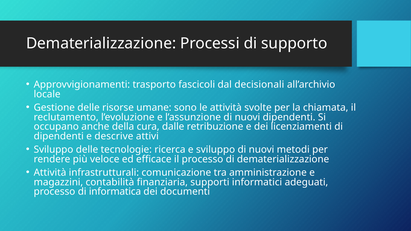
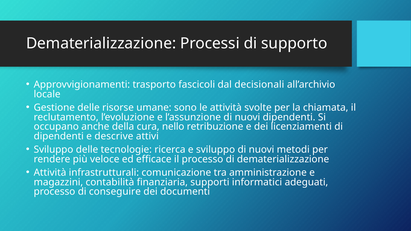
dalle: dalle -> nello (173, 127)
informatica: informatica -> conseguire (115, 192)
